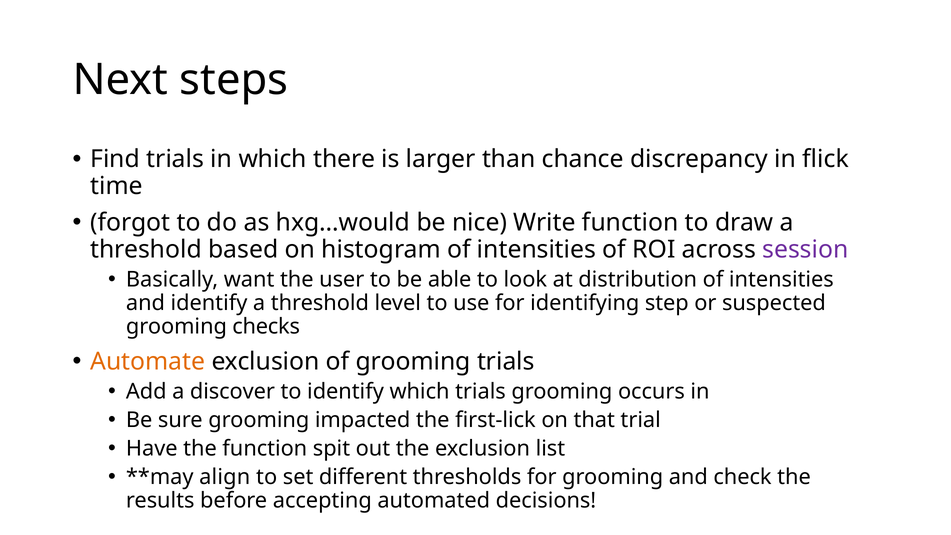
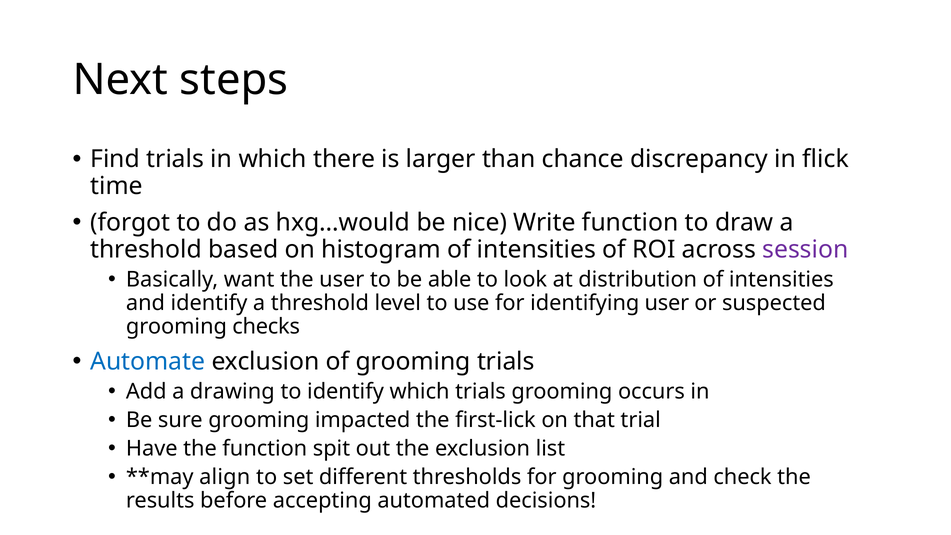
identifying step: step -> user (667, 303)
Automate colour: orange -> blue (148, 361)
discover: discover -> drawing (232, 392)
